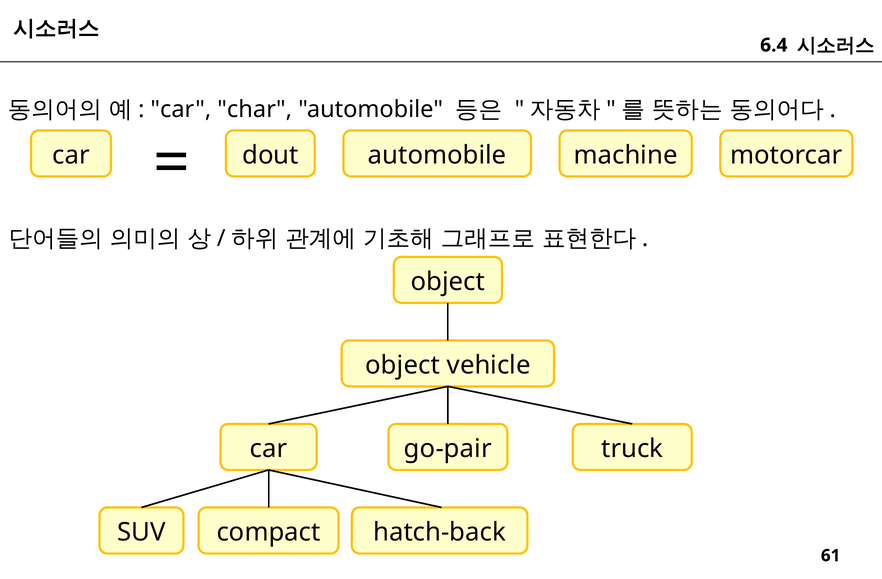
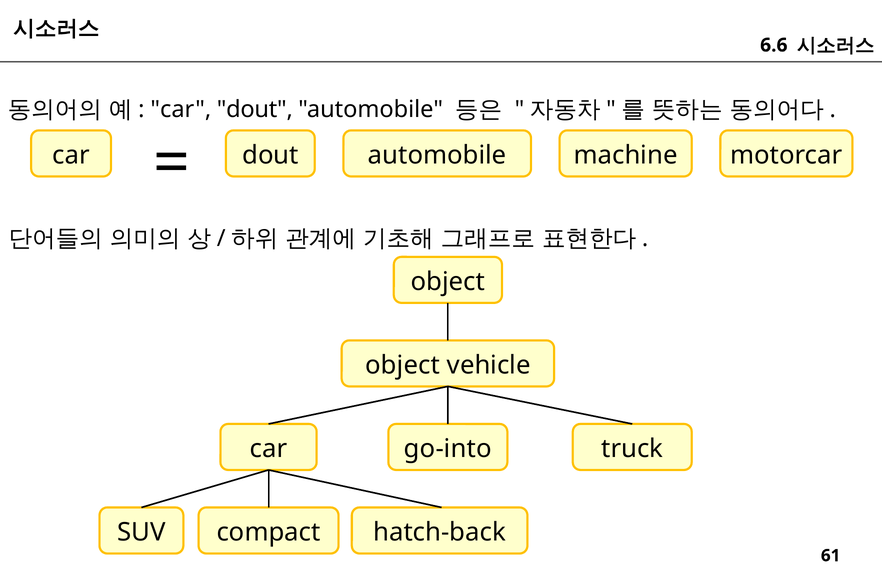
6.4: 6.4 -> 6.6 (774, 45)
char: char -> dout (255, 109)
go-pair: go-pair -> go-into (448, 449)
